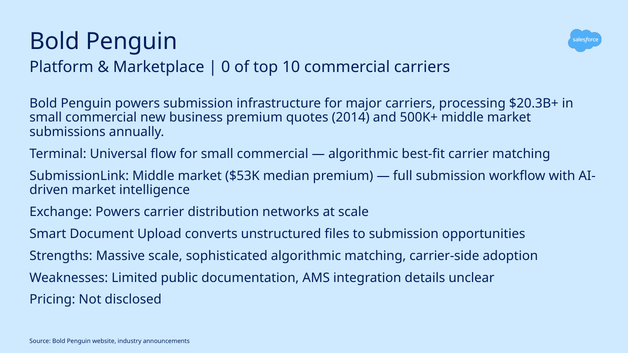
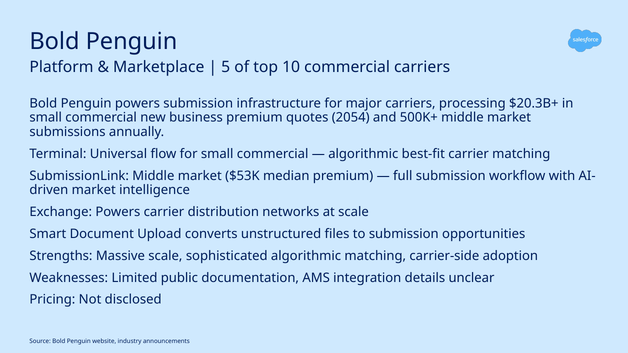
0: 0 -> 5 (226, 67)
2014: 2014 -> 2054 (351, 118)
